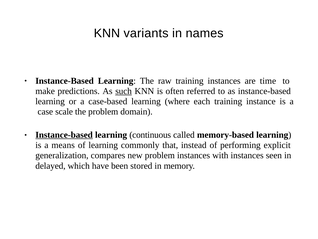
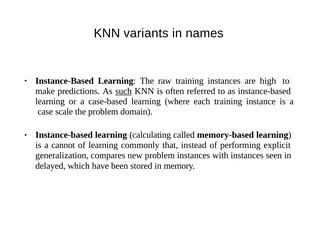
time: time -> high (268, 81)
Instance-based underline: present -> none (64, 135)
continuous: continuous -> calculating (150, 135)
means: means -> cannot (63, 145)
